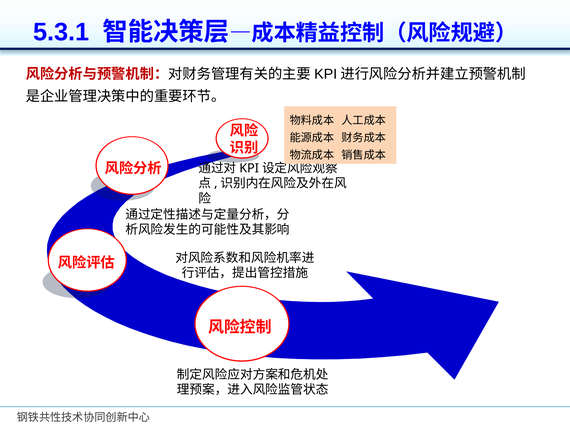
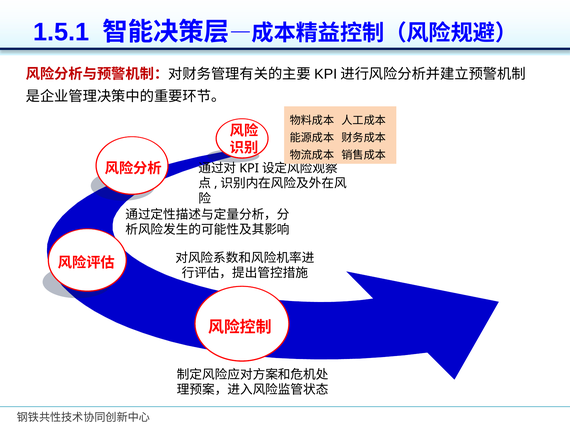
5.3.1: 5.3.1 -> 1.5.1 (61, 32)
